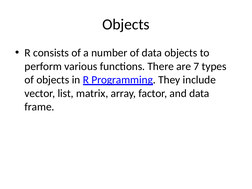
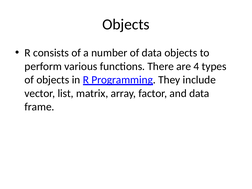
7: 7 -> 4 (196, 66)
